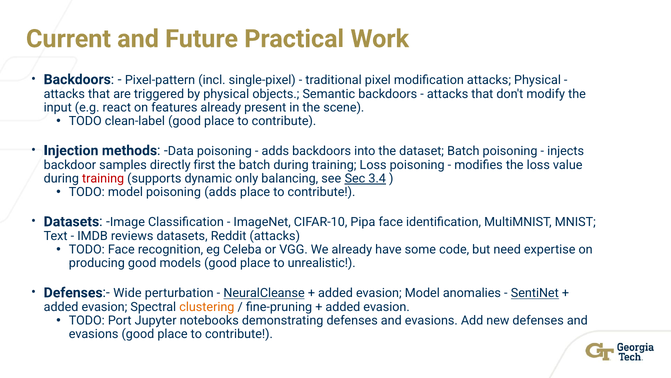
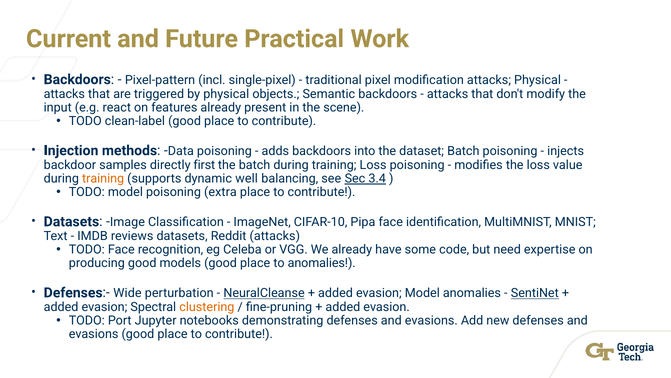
training colour: red -> orange (103, 178)
only: only -> well (247, 178)
poisoning adds: adds -> extra (220, 192)
to unrealistic: unrealistic -> anomalies (322, 263)
